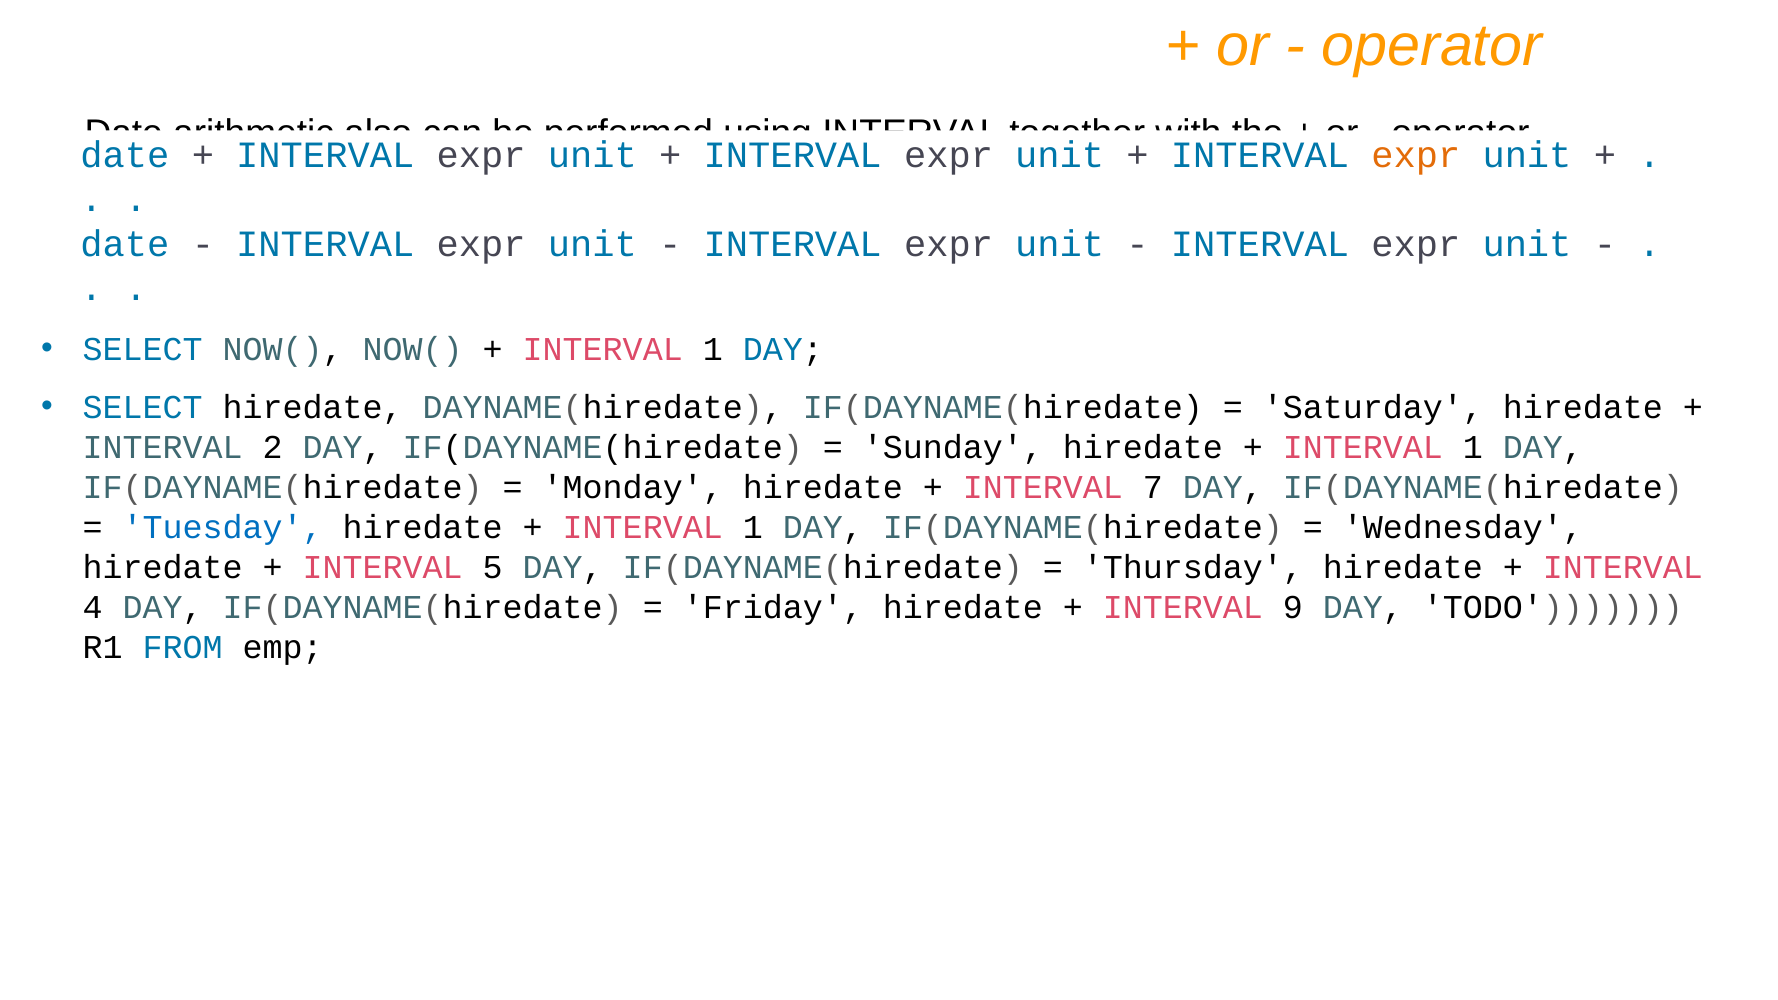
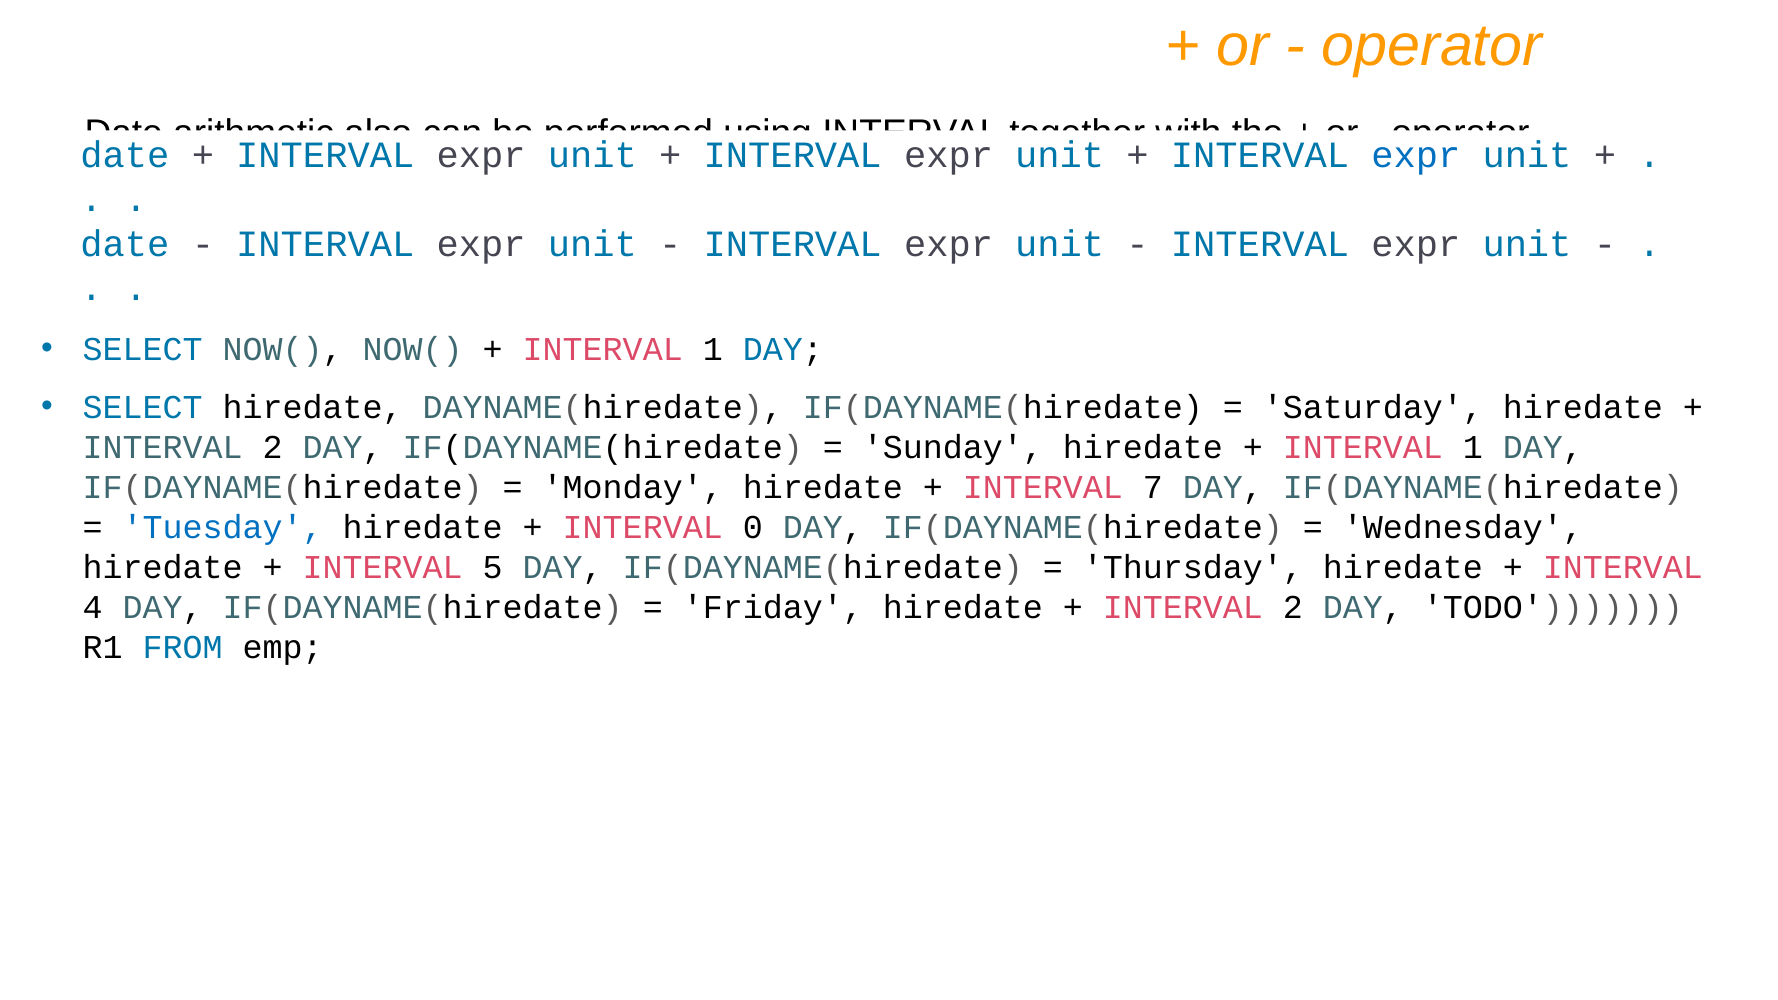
expr colour: orange -> blue (1416, 155)
1: 1 -> 0 (753, 527)
9: 9 -> 2 (1293, 607)
